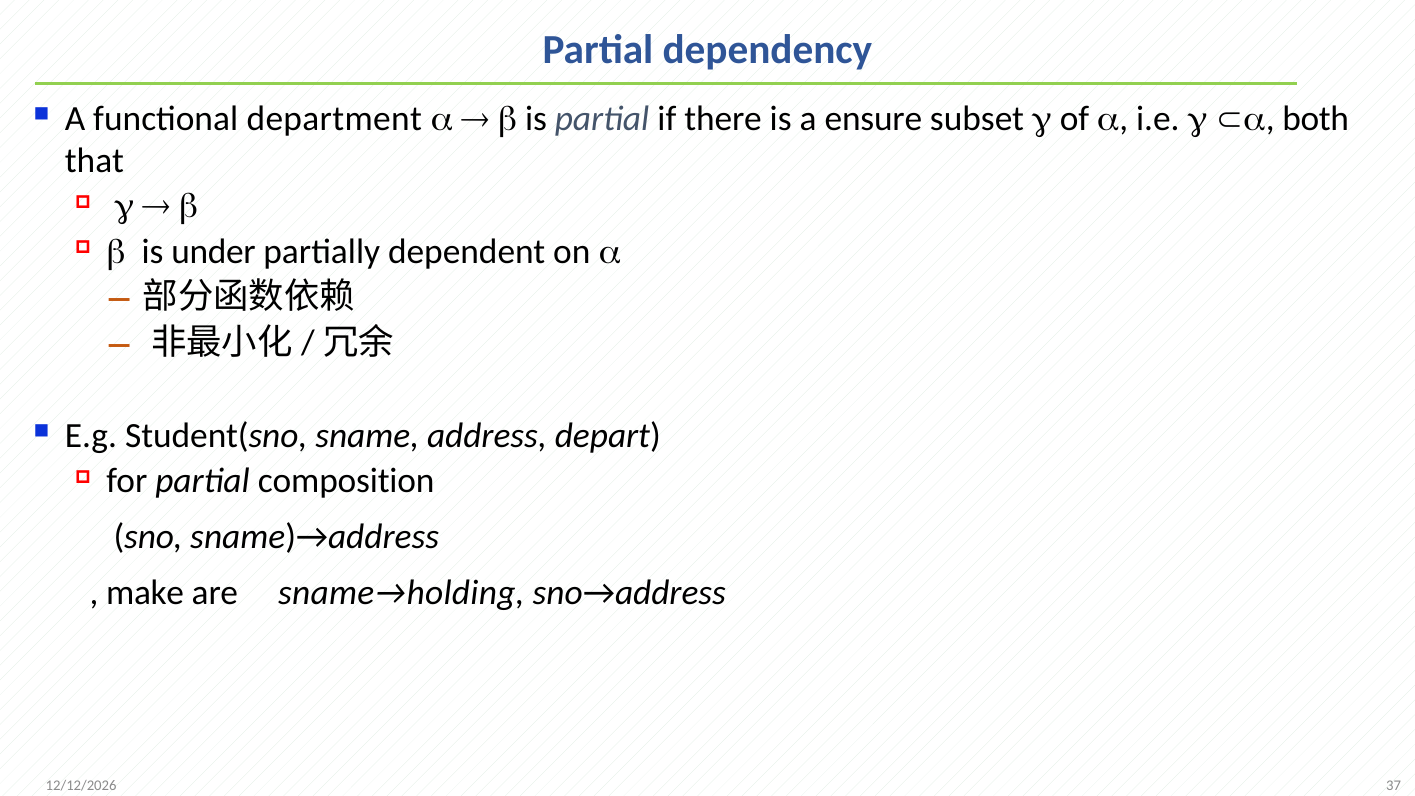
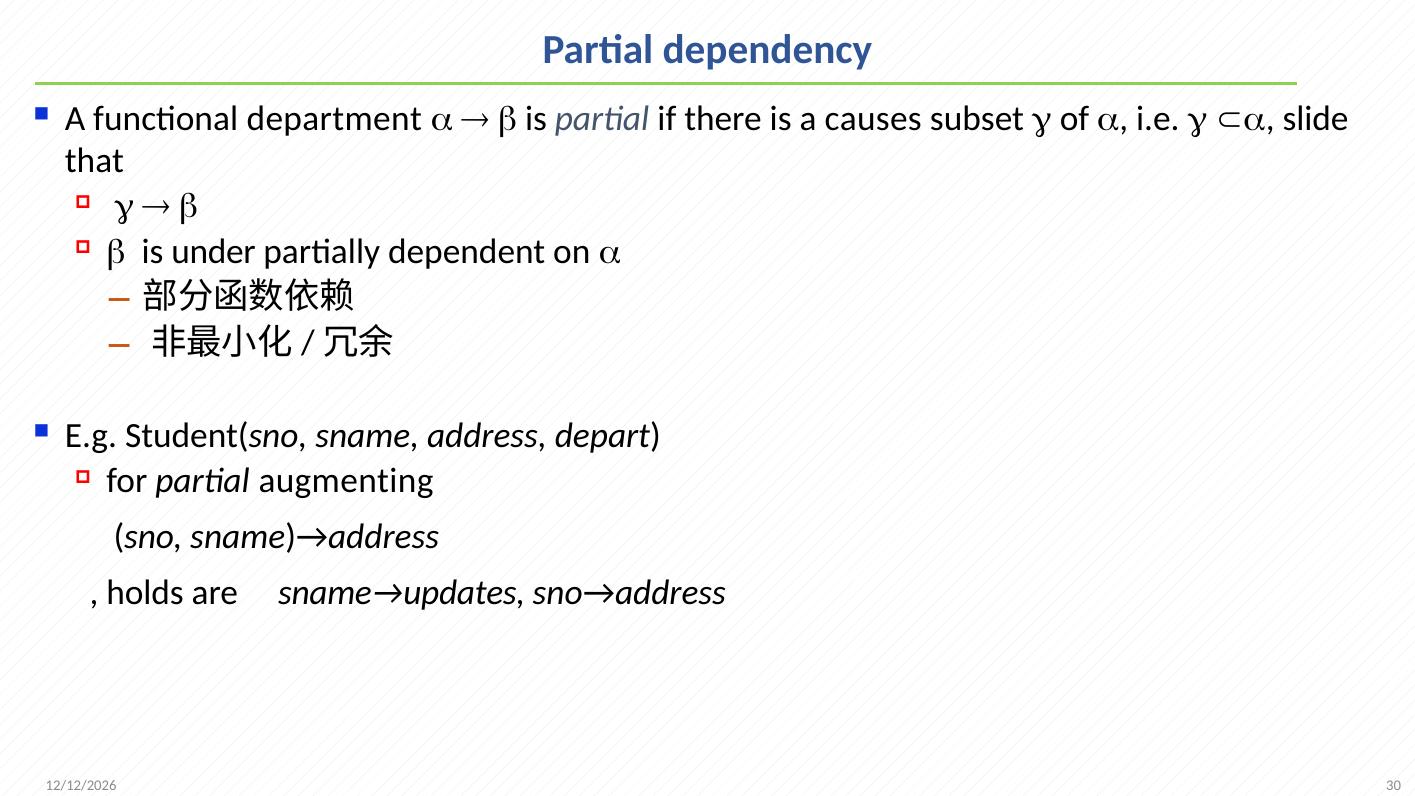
ensure: ensure -> causes (873, 119)
both: both -> slide (1316, 119)
composition: composition -> augmenting (346, 481)
make: make -> holds (145, 593)
sname→holding: sname→holding -> sname→updates (402, 593)
37: 37 -> 30 (1394, 786)
